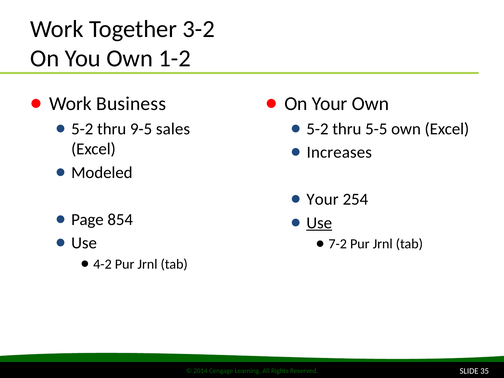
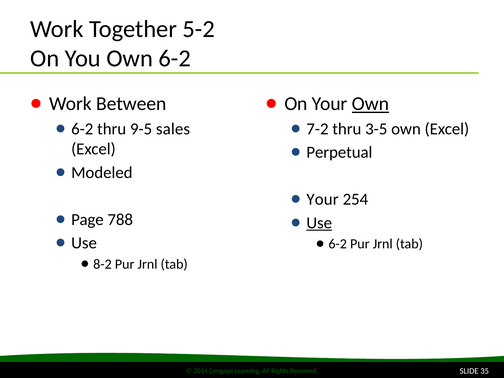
3-2: 3-2 -> 5-2 (199, 29)
Own 1-2: 1-2 -> 6-2 (175, 58)
Business: Business -> Between (131, 104)
Own underline: none -> present (370, 104)
5-2: 5-2 -> 6-2 (82, 129)
5-2: 5-2 -> 7-2 (317, 129)
5-5: 5-5 -> 3-5 (376, 129)
Increases: Increases -> Perpetual (339, 152)
854: 854 -> 788 (120, 220)
7-2: 7-2 -> 6-2 (338, 244)
4-2: 4-2 -> 8-2 (102, 264)
